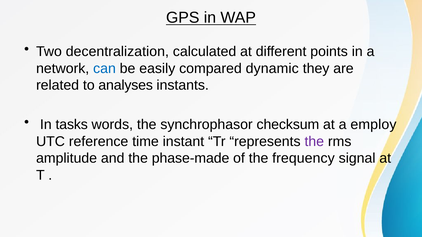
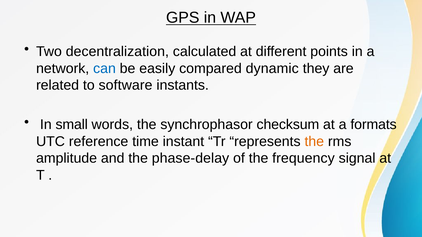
analyses: analyses -> software (126, 85)
tasks: tasks -> small (72, 125)
employ: employ -> formats (374, 125)
the colour: purple -> orange (314, 142)
phase-made: phase-made -> phase-delay (190, 159)
